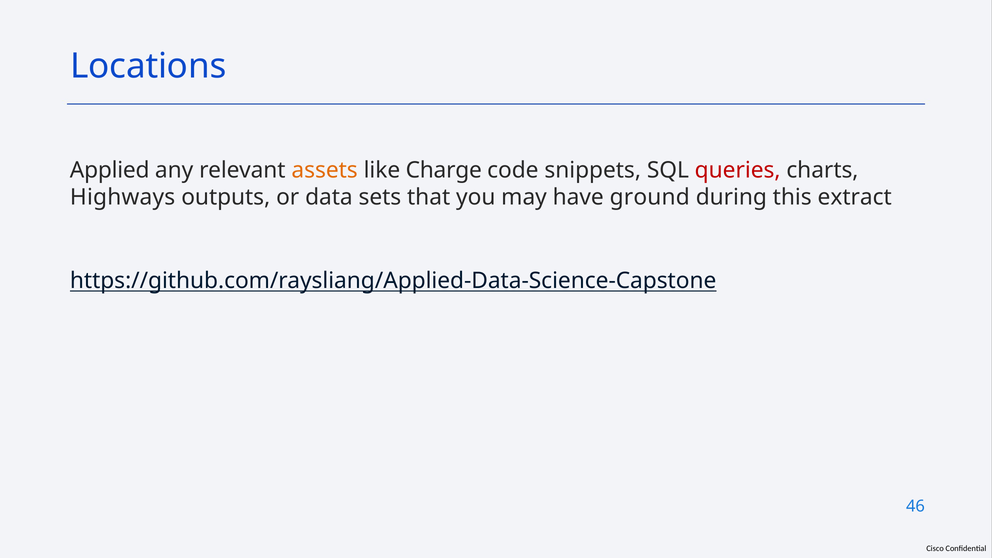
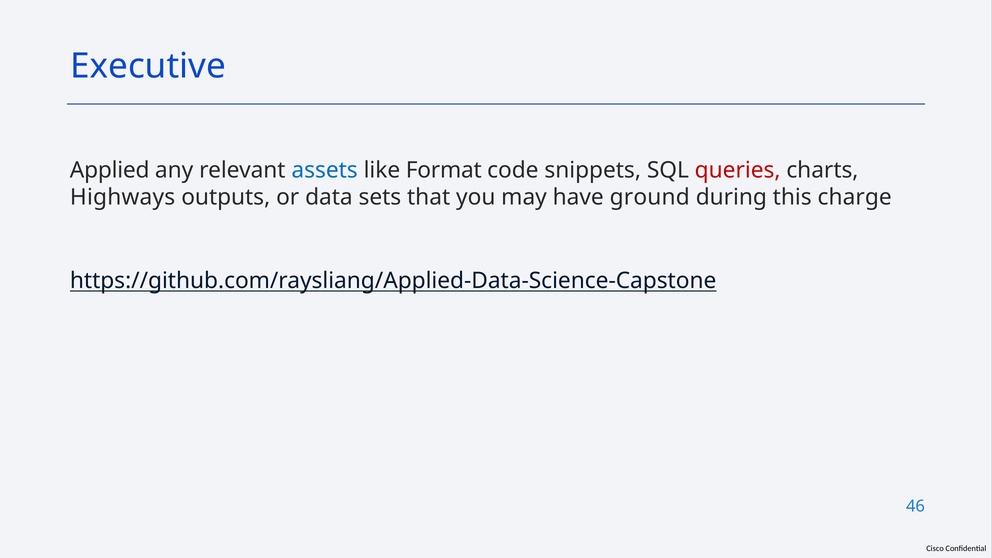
Locations: Locations -> Executive (148, 66)
assets colour: orange -> blue (325, 170)
Charge: Charge -> Format (444, 170)
extract: extract -> charge (855, 197)
